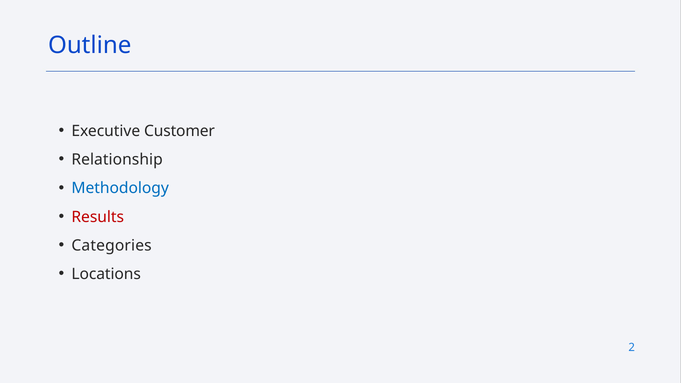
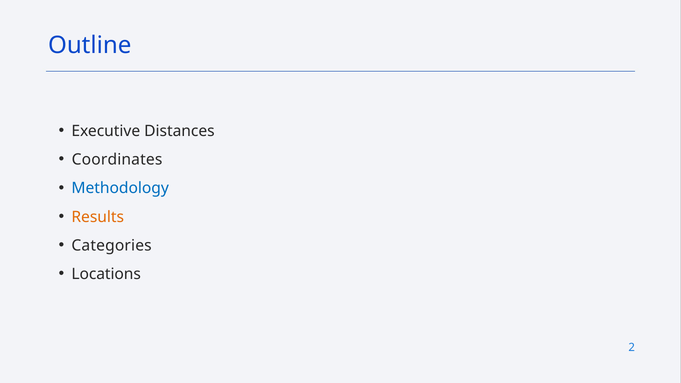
Customer: Customer -> Distances (179, 131)
Relationship: Relationship -> Coordinates (117, 160)
Results colour: red -> orange (98, 217)
